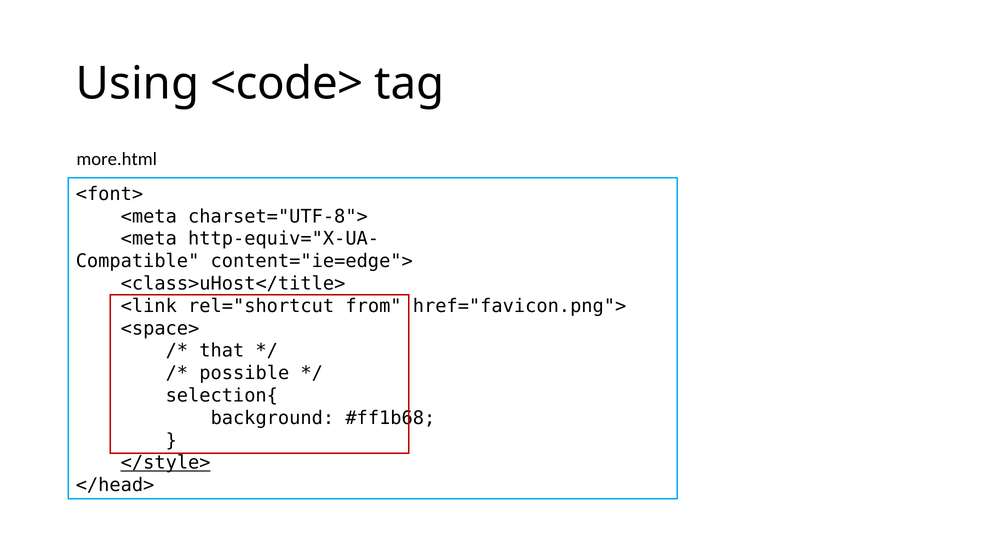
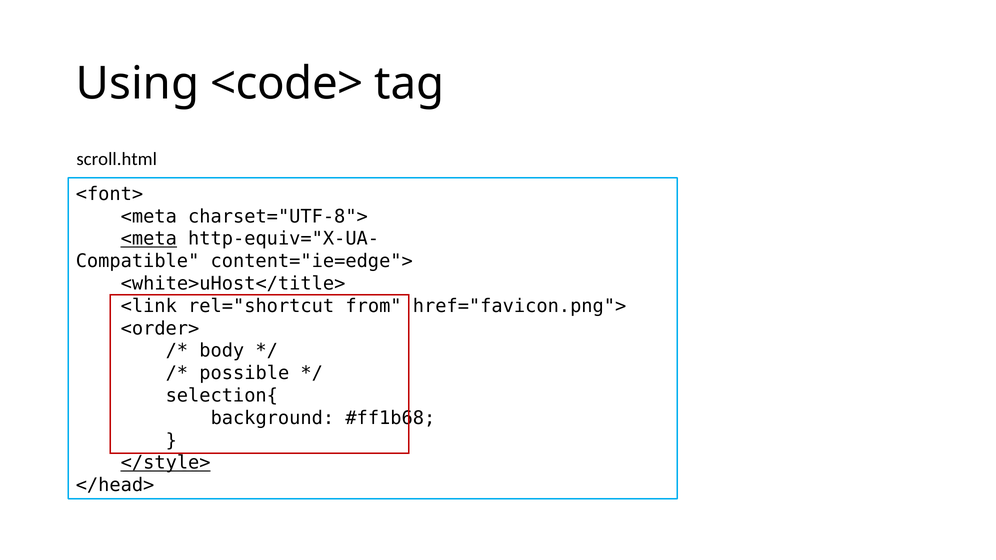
more.html: more.html -> scroll.html (117, 159)
<meta underline: none -> present (149, 239)
<class>uHost</title>: <class>uHost</title> -> <white>uHost</title> (233, 284)
<space>: <space> -> <order> (160, 329)
that: that -> body (222, 351)
